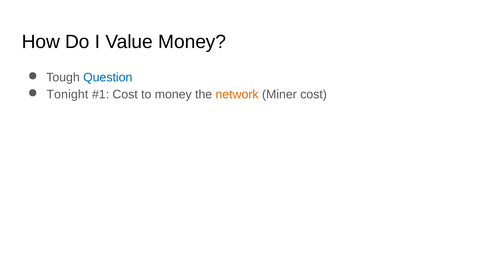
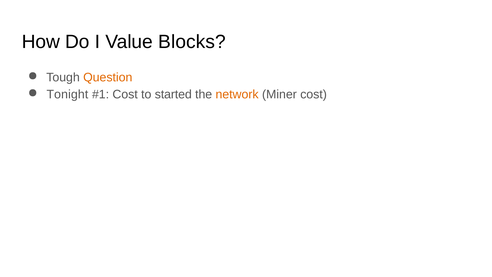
Value Money: Money -> Blocks (192, 42)
Question colour: blue -> orange (108, 77)
to money: money -> started (173, 94)
